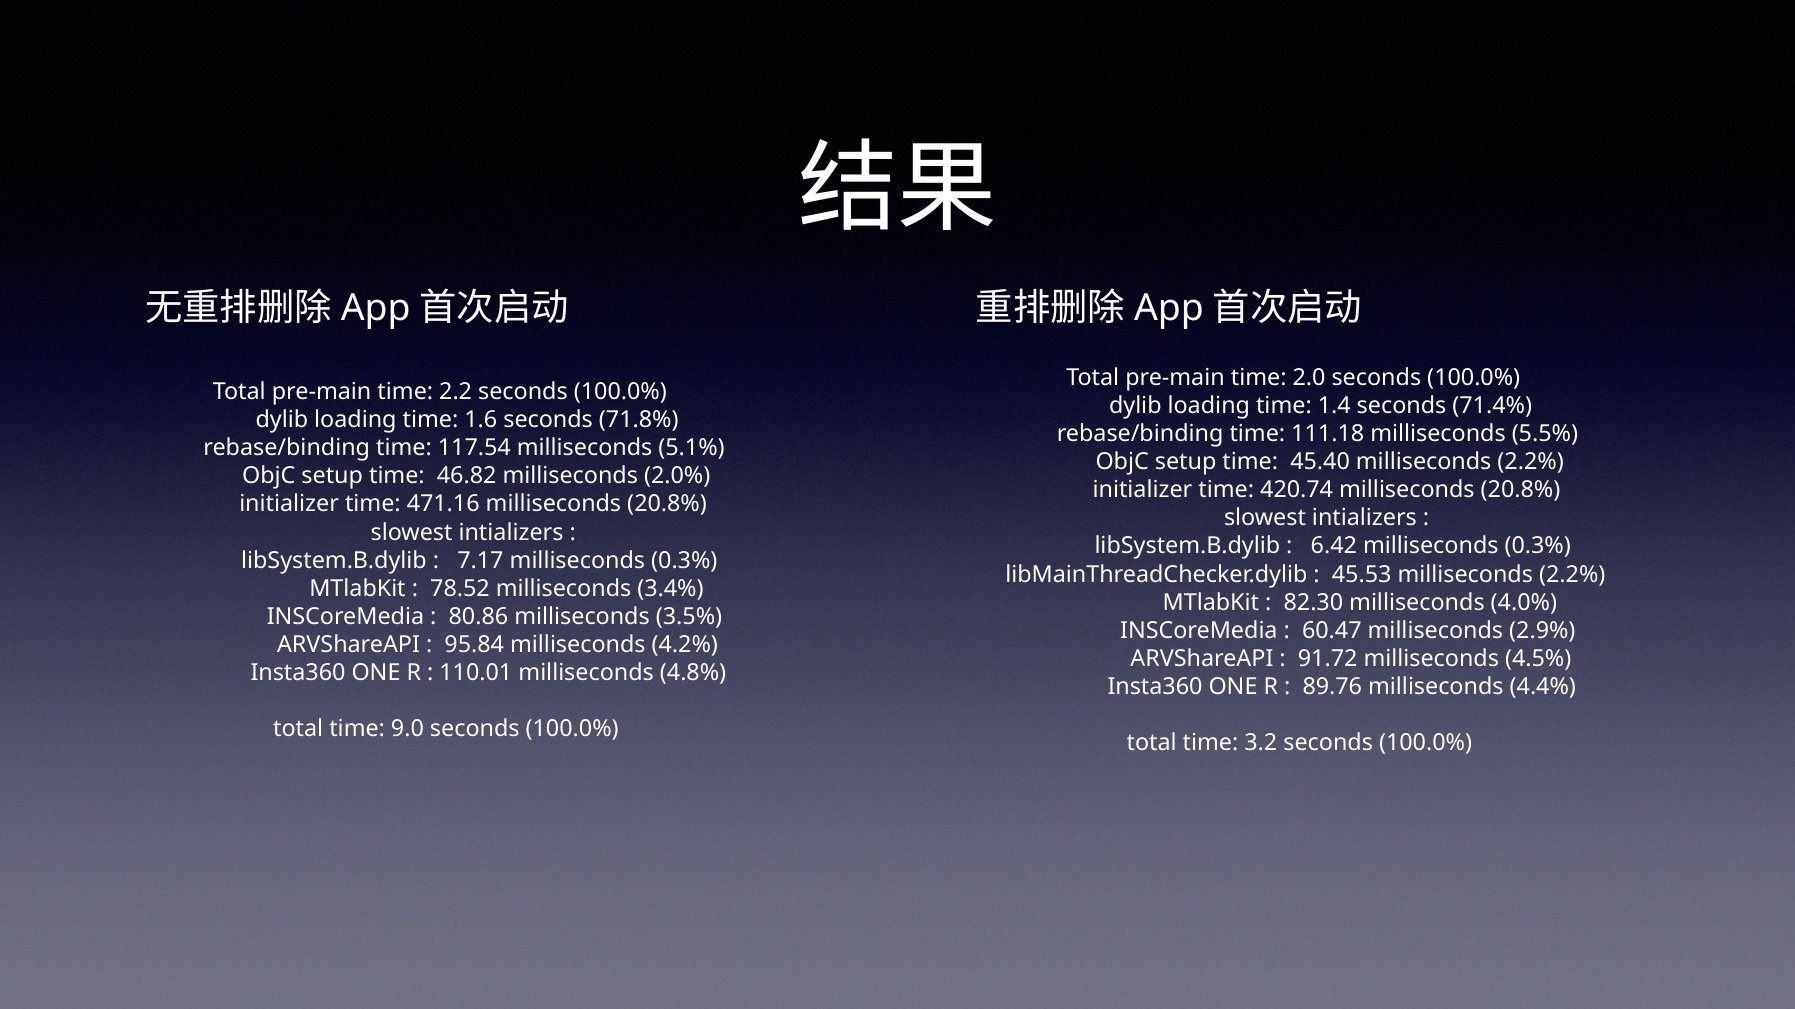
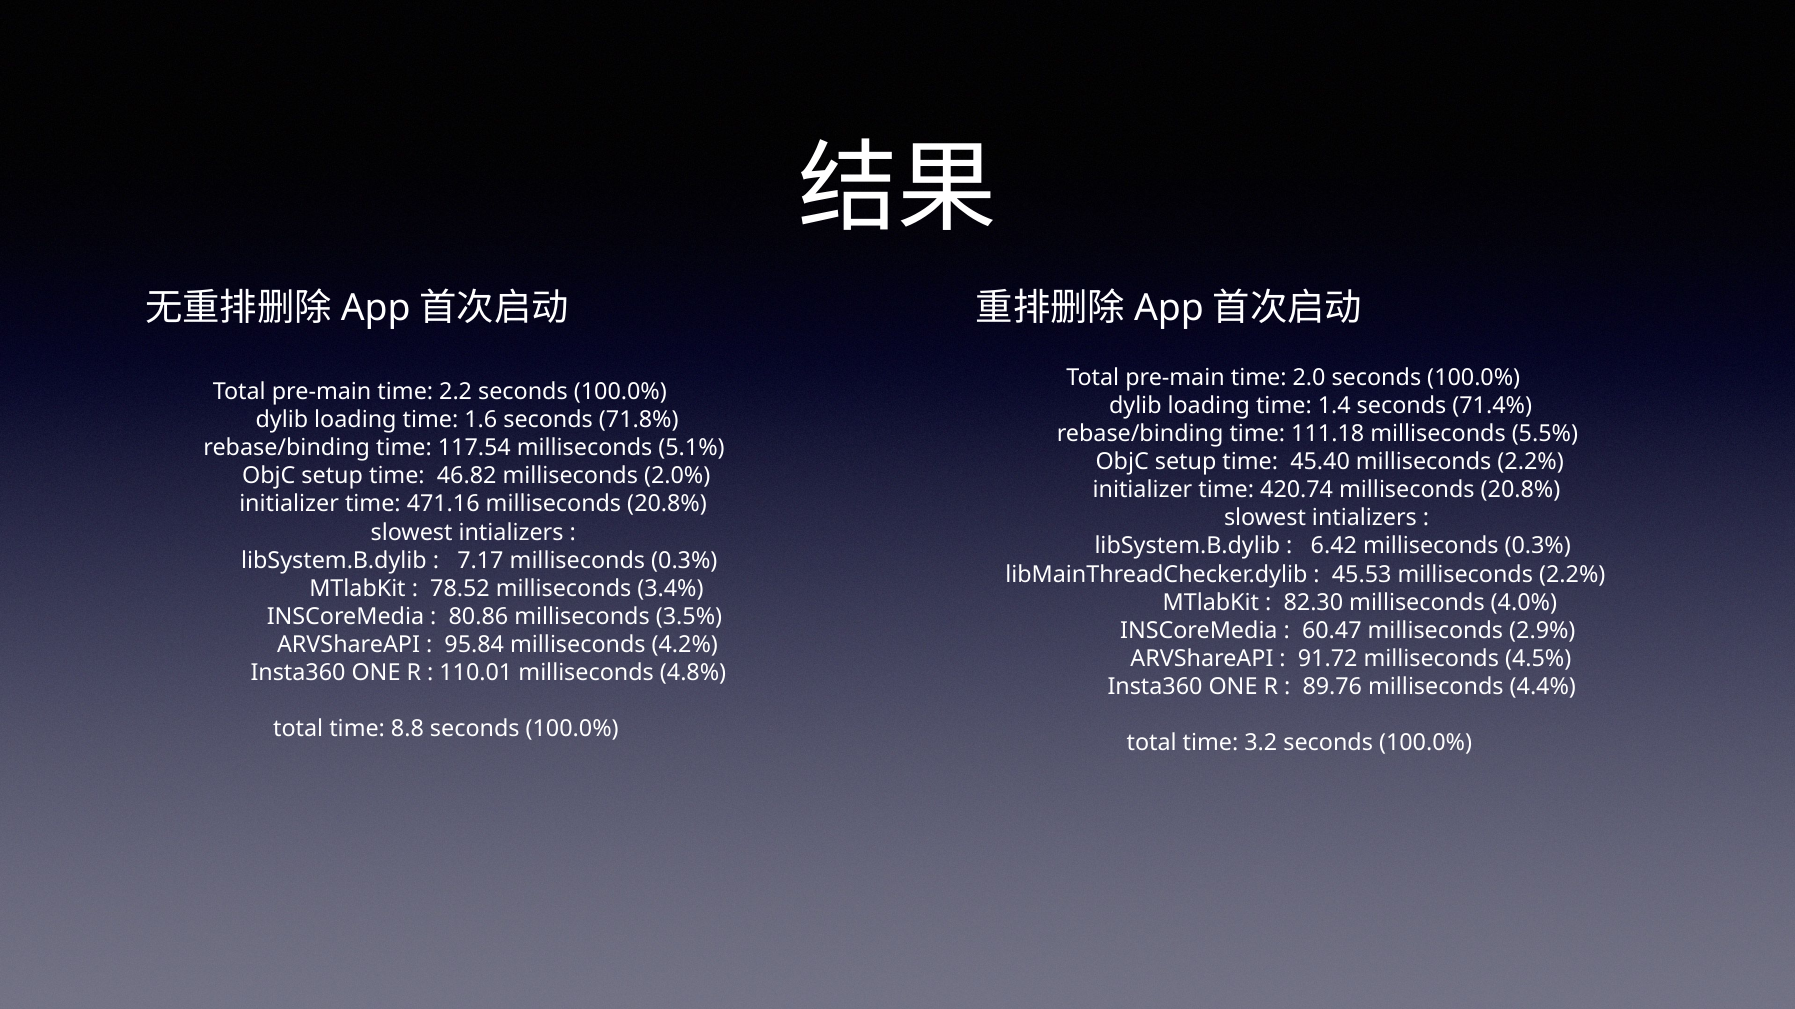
9.0: 9.0 -> 8.8 (407, 729)
